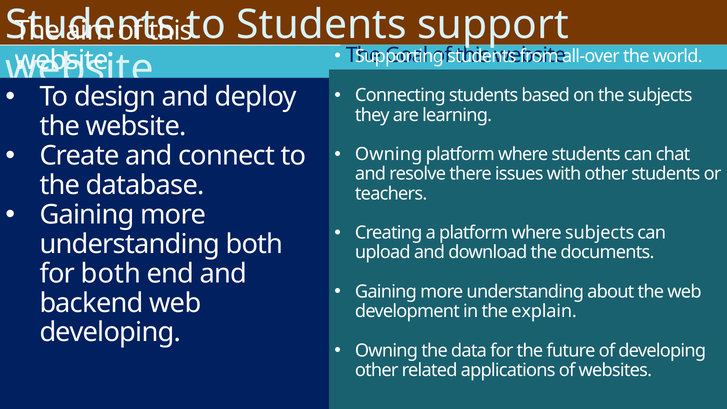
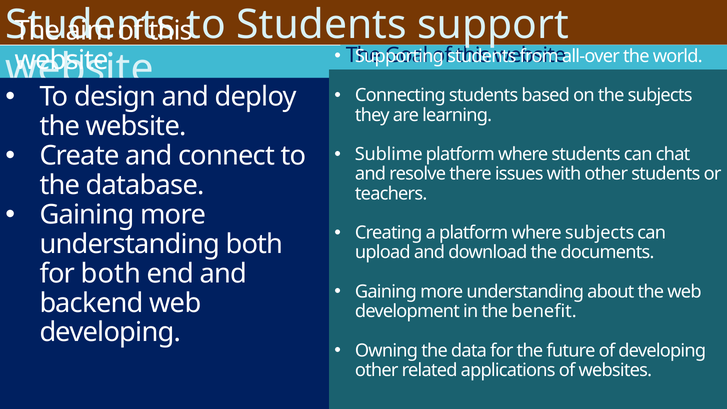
Owning: Owning -> Sublime (389, 154)
explain: explain -> benefit (544, 311)
